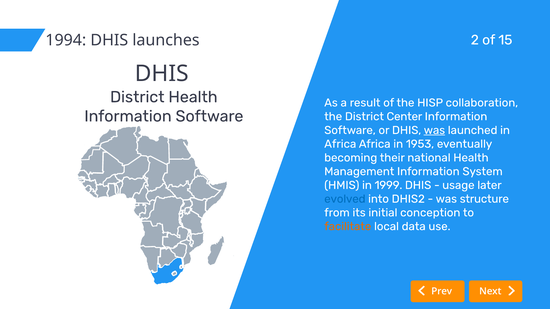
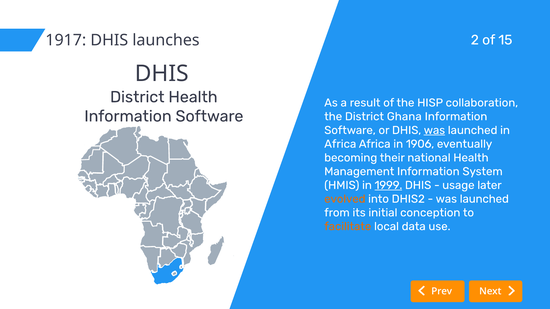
1994: 1994 -> 1917 (66, 40)
Center: Center -> Ghana (404, 117)
1953: 1953 -> 1906 (420, 144)
1999 underline: none -> present (388, 185)
evolved colour: blue -> orange (345, 199)
structure: structure -> launched (484, 199)
